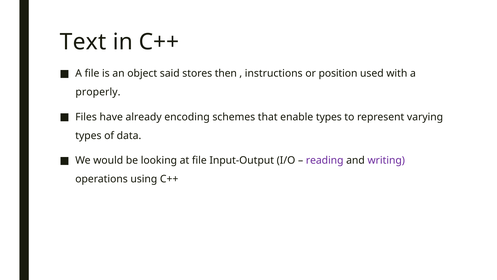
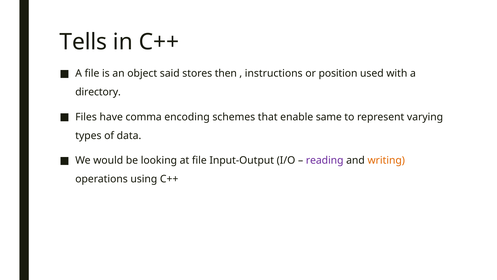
Text: Text -> Tells (83, 42)
properly: properly -> directory (98, 92)
already: already -> comma (144, 117)
enable types: types -> same (329, 117)
writing colour: purple -> orange (386, 160)
